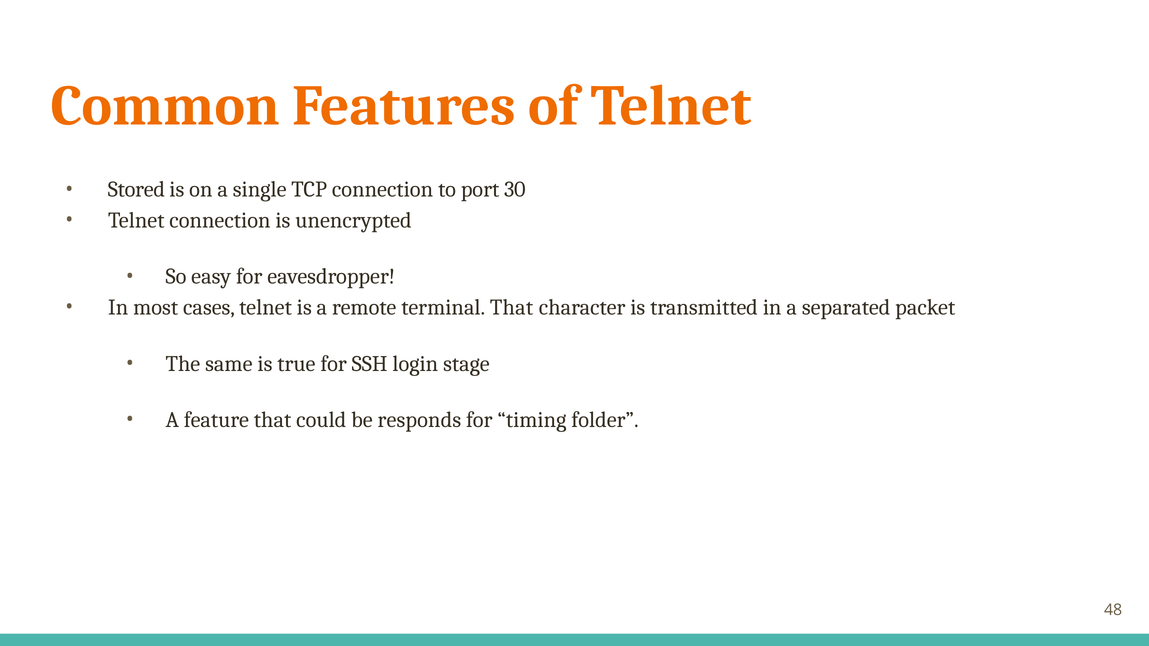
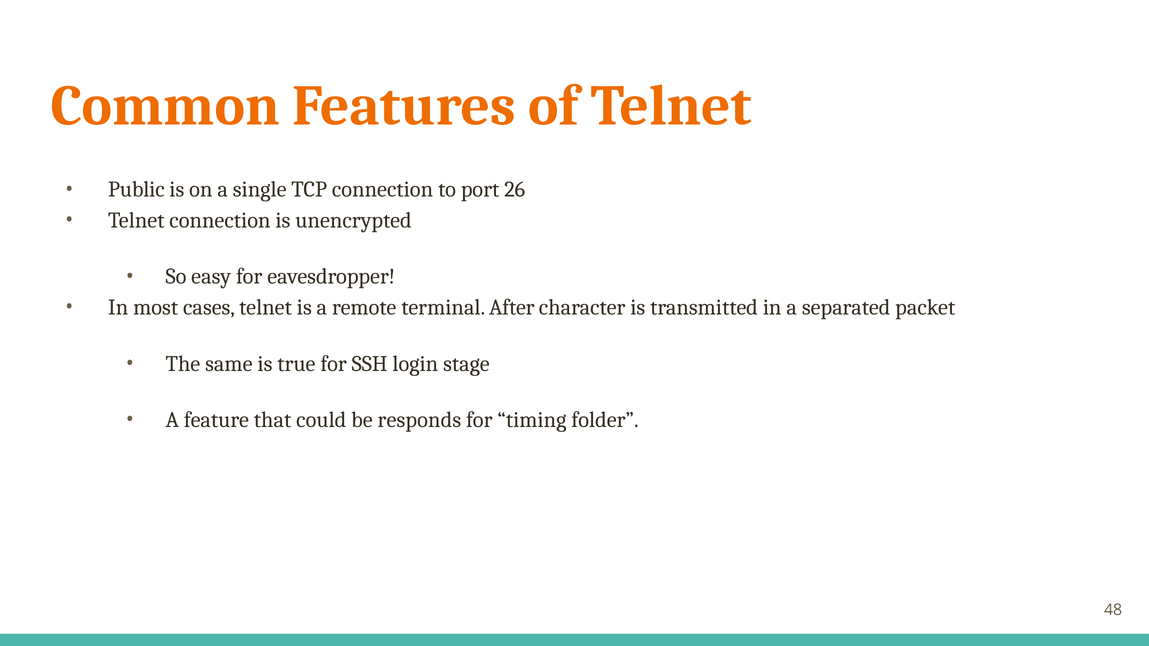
Stored: Stored -> Public (136, 190)
30: 30 -> 26 (515, 190)
terminal That: That -> After (512, 308)
